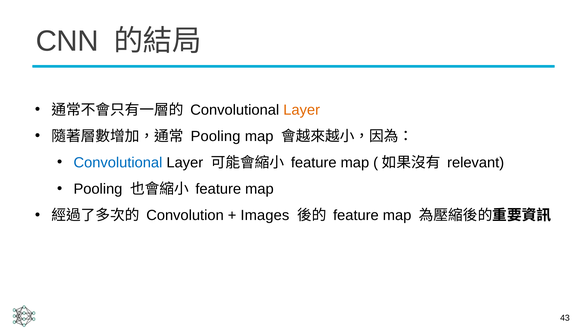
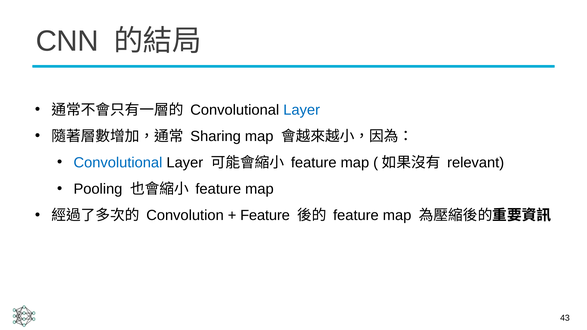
Layer colour: orange -> blue (302, 110)
Pooling: Pooling -> Sharing (216, 136)
Images: Images -> Feature (265, 216)
